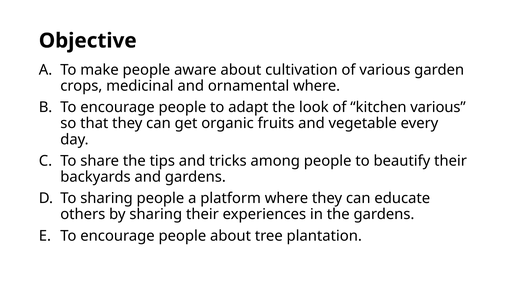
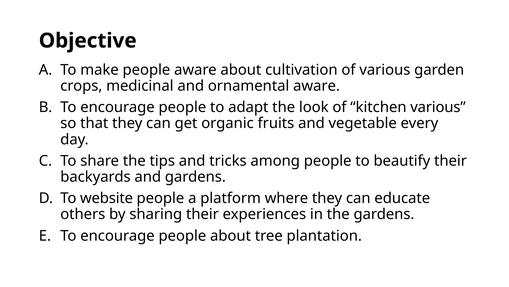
ornamental where: where -> aware (317, 86)
To sharing: sharing -> website (107, 198)
